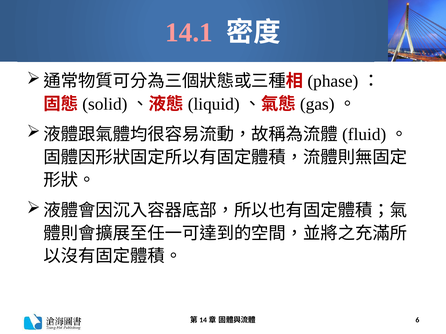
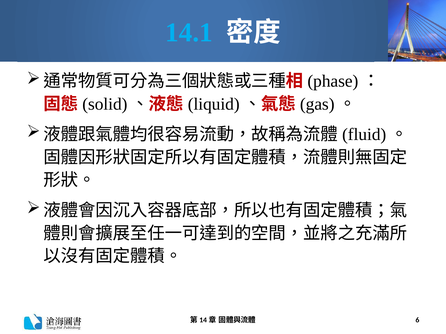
14.1 colour: pink -> light blue (189, 33)
